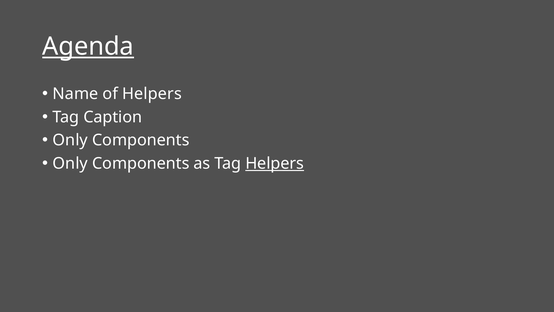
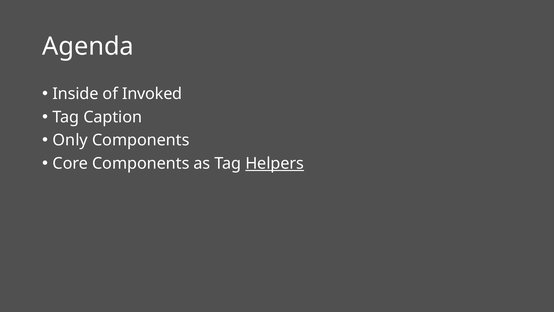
Agenda underline: present -> none (88, 47)
Name: Name -> Inside (76, 94)
of Helpers: Helpers -> Invoked (152, 94)
Only: Only -> Core (70, 163)
